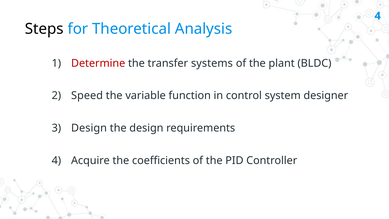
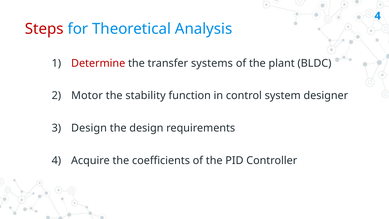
Steps colour: black -> red (44, 29)
Speed: Speed -> Motor (87, 96)
variable: variable -> stability (146, 96)
